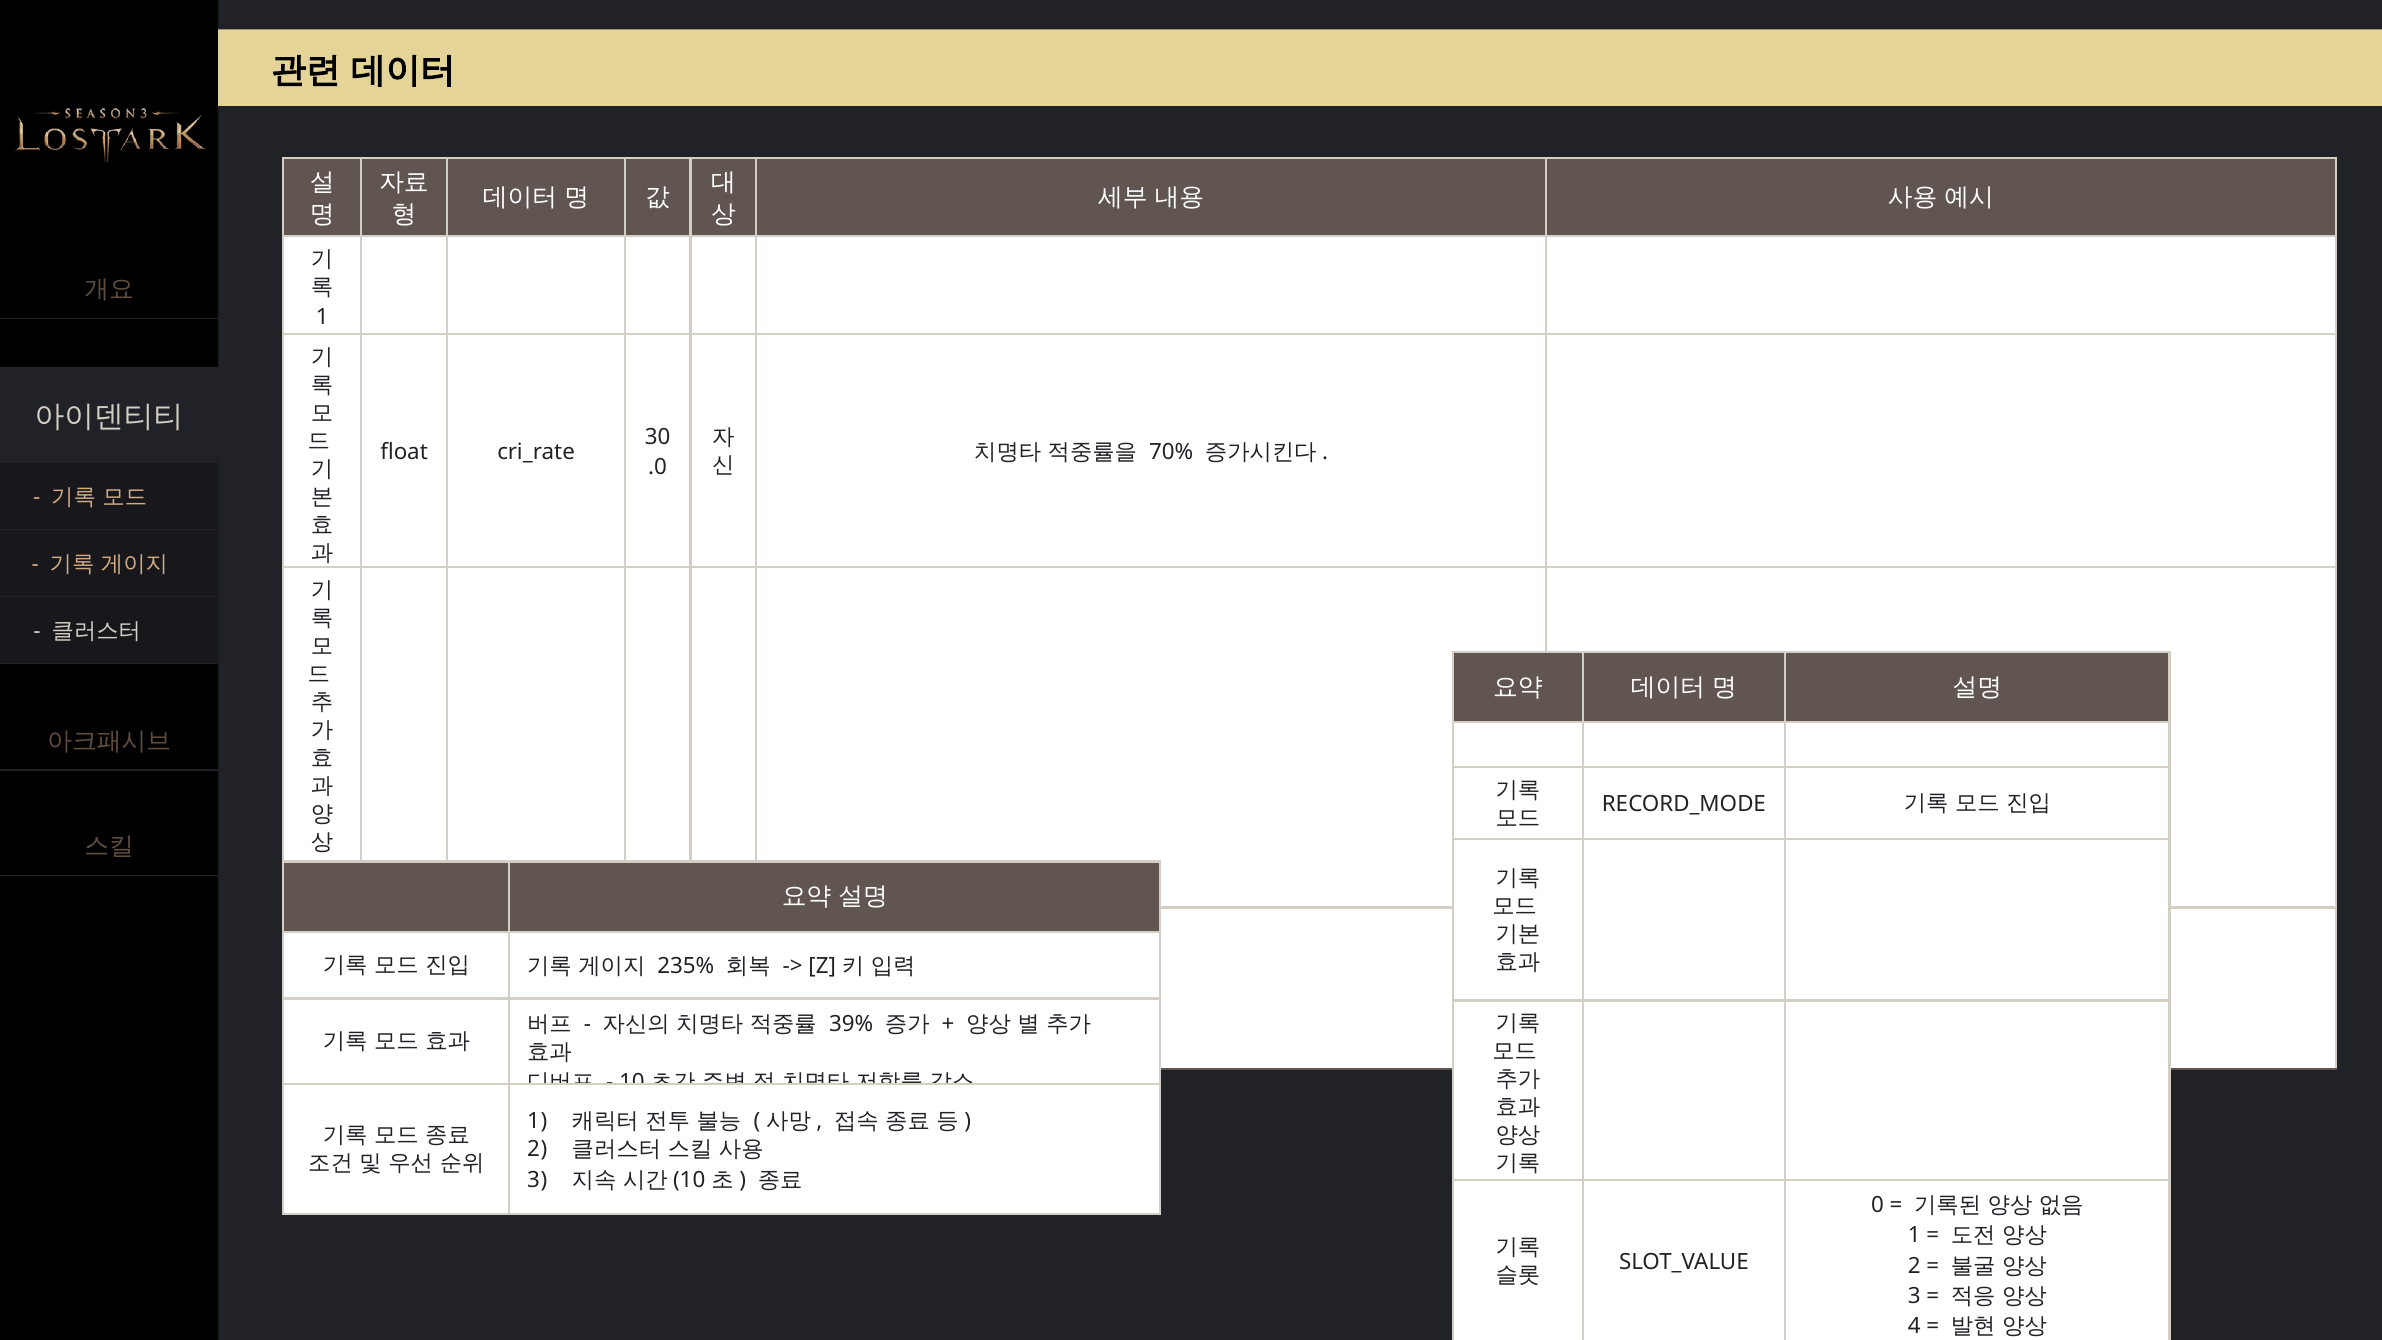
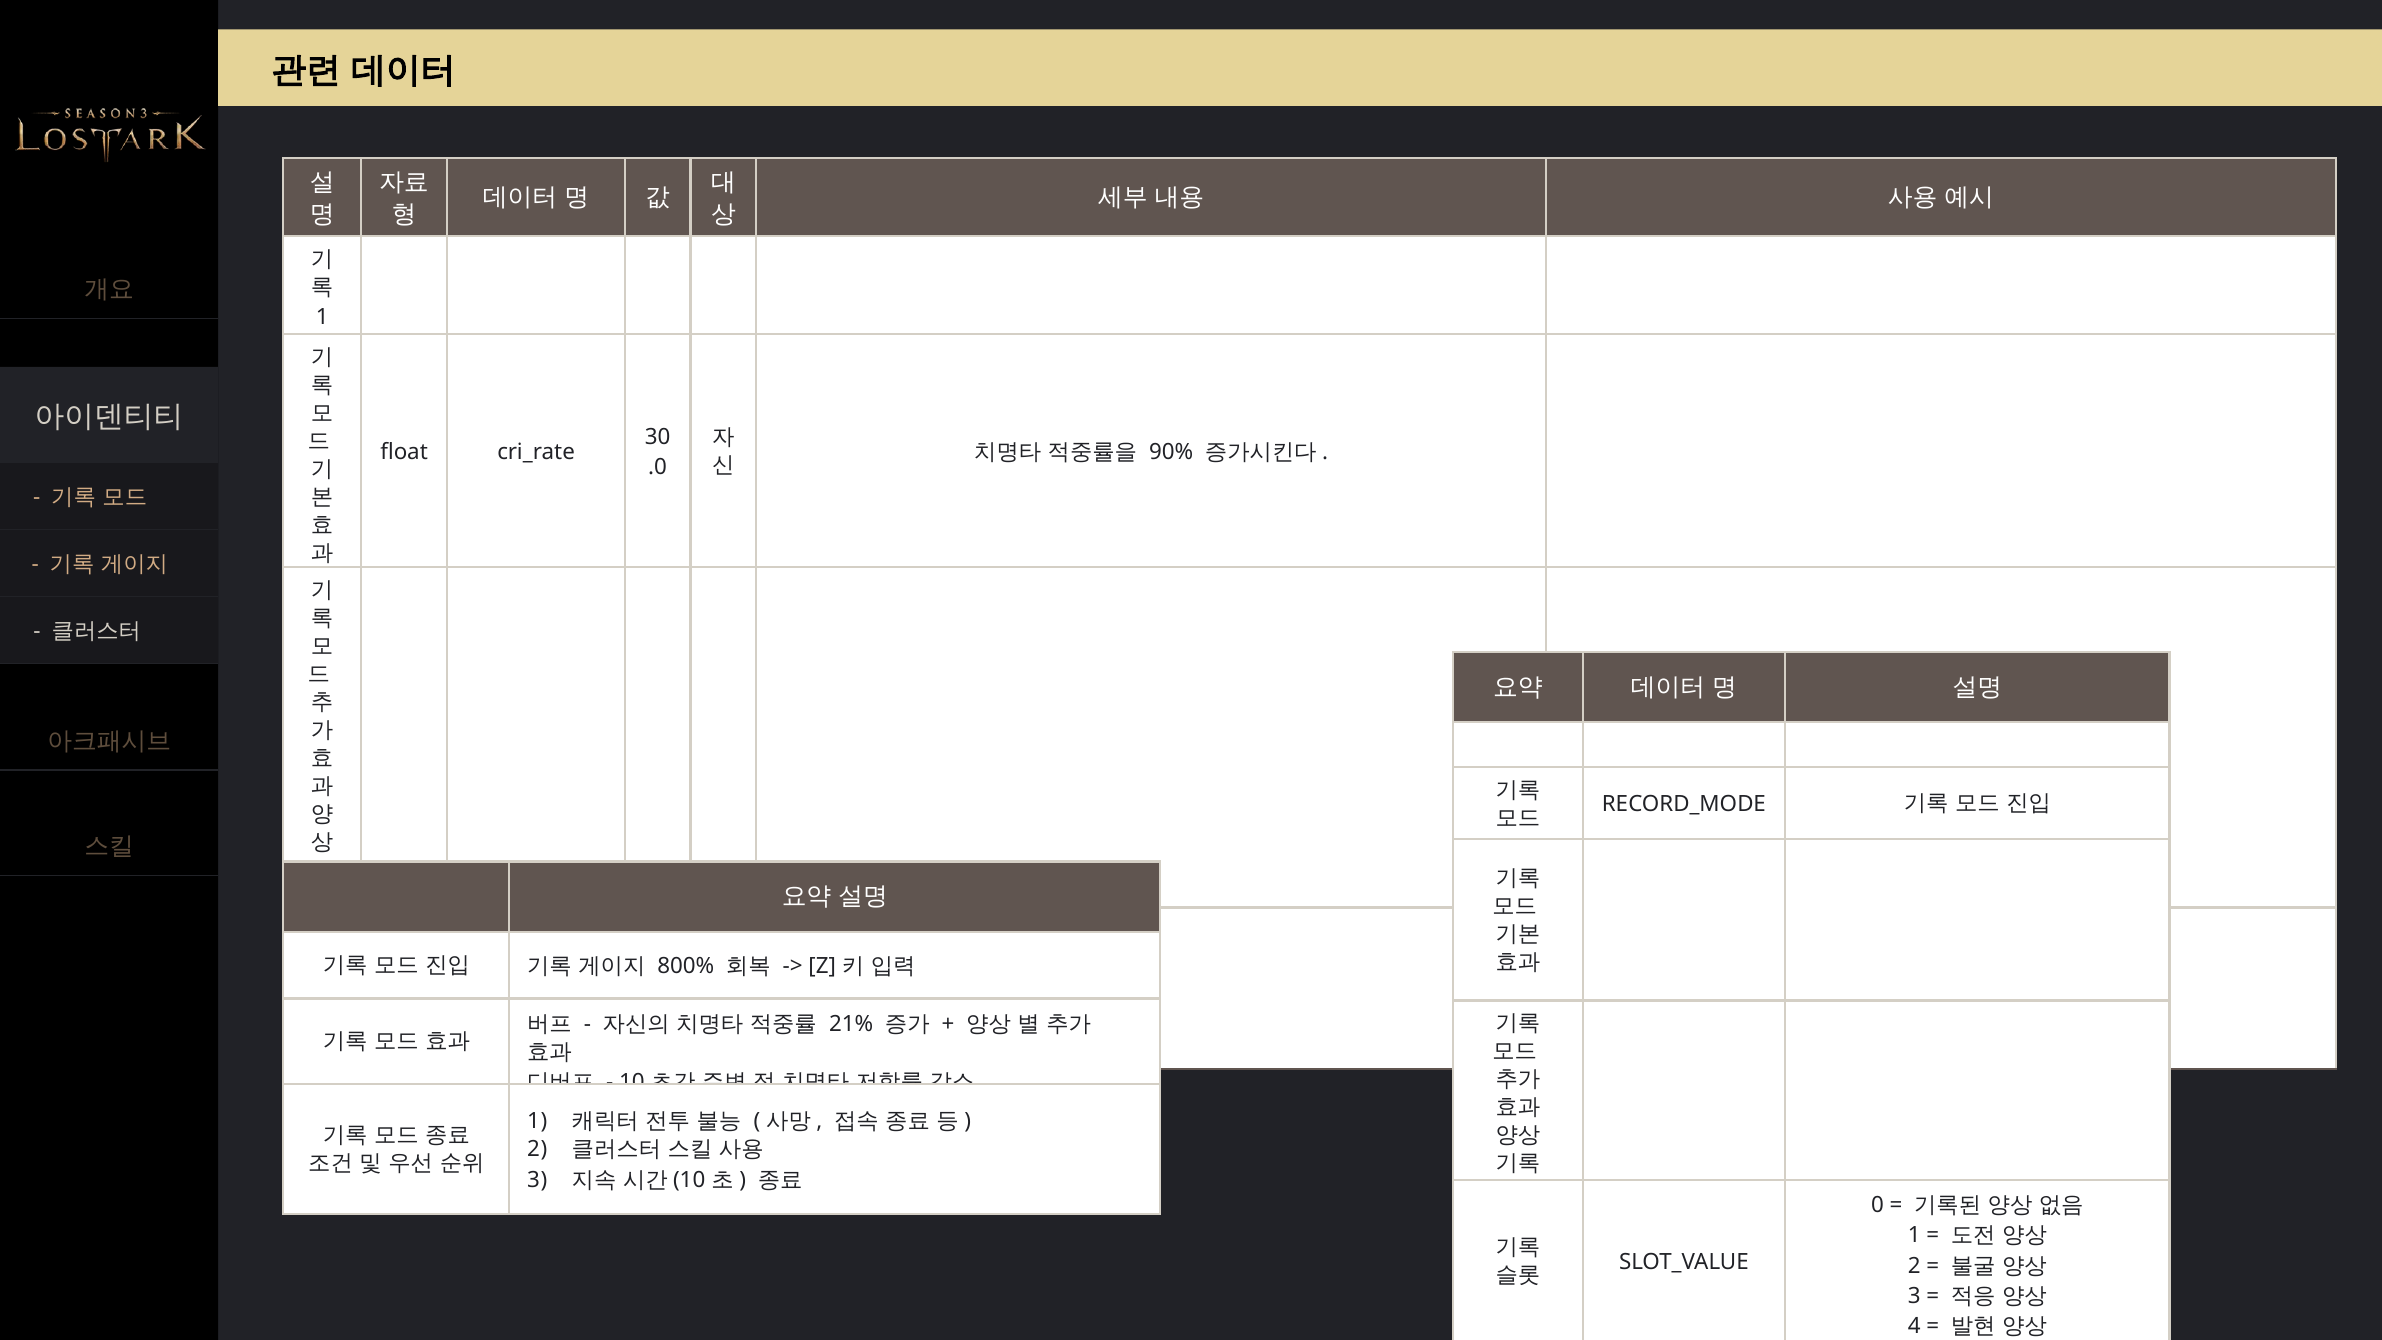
70%: 70% -> 90% (1171, 452)
235%: 235% -> 800% (686, 966)
39%: 39% -> 21% (851, 1024)
